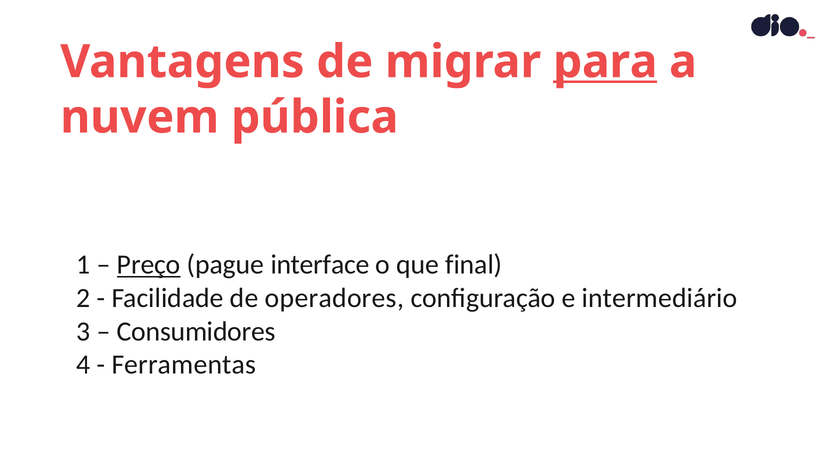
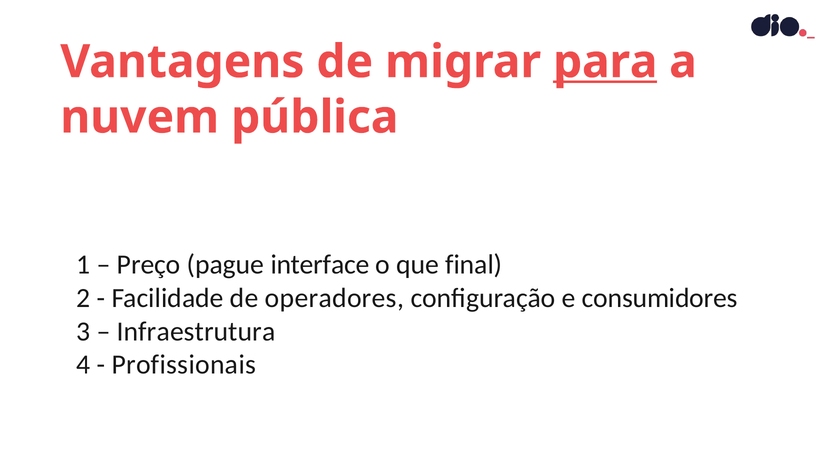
Preço underline: present -> none (149, 265)
intermediário: intermediário -> consumidores (660, 298)
Consumidores: Consumidores -> Infraestrutura (196, 331)
Ferramentas: Ferramentas -> Profissionais (184, 365)
